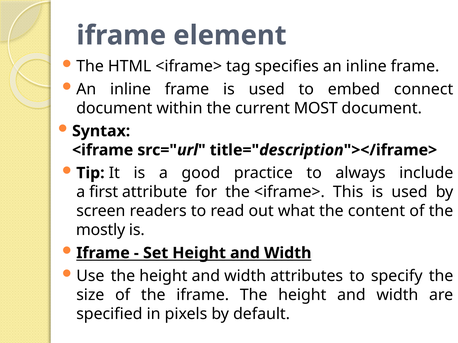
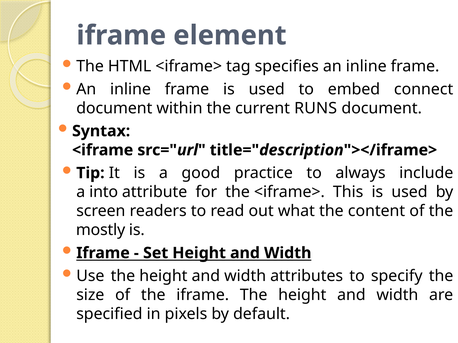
MOST: MOST -> RUNS (316, 108)
first: first -> into (104, 192)
